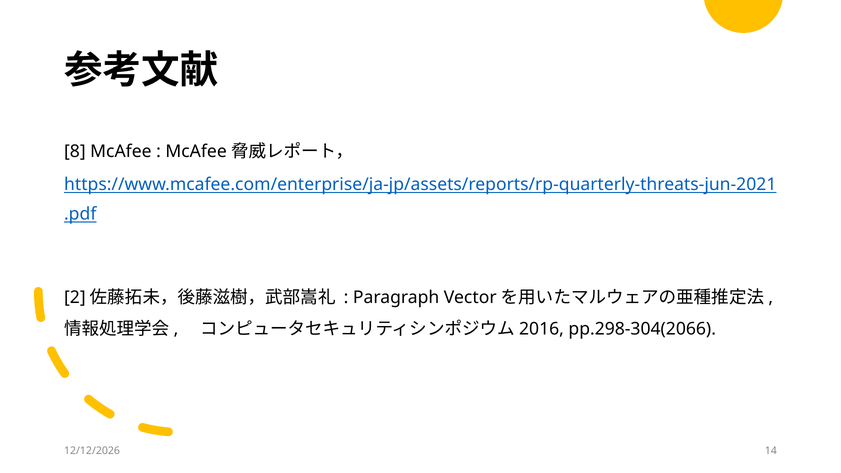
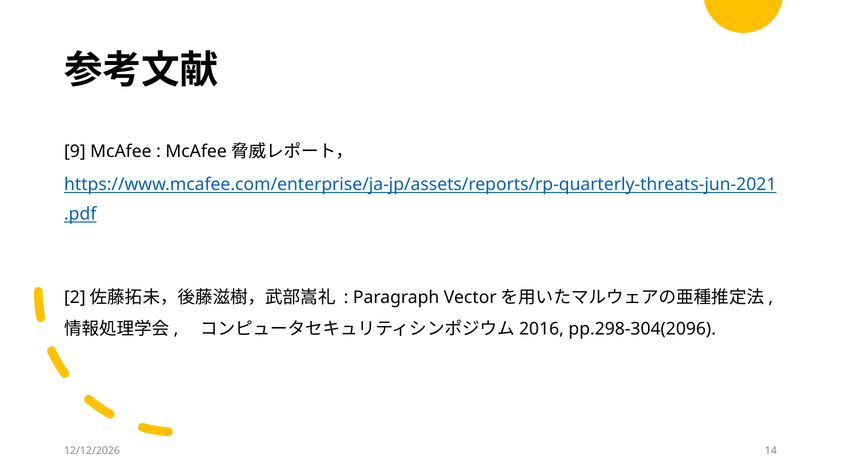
8: 8 -> 9 (75, 151)
pp.298-304(2066: pp.298-304(2066 -> pp.298-304(2096 (642, 329)
